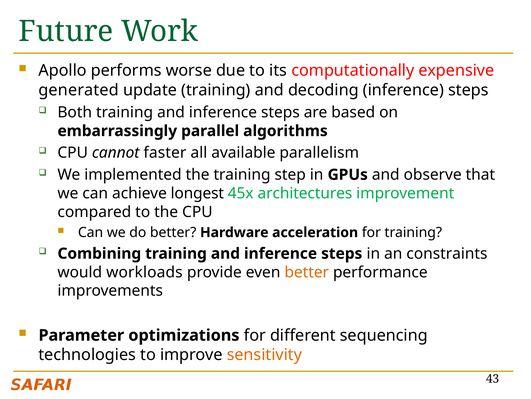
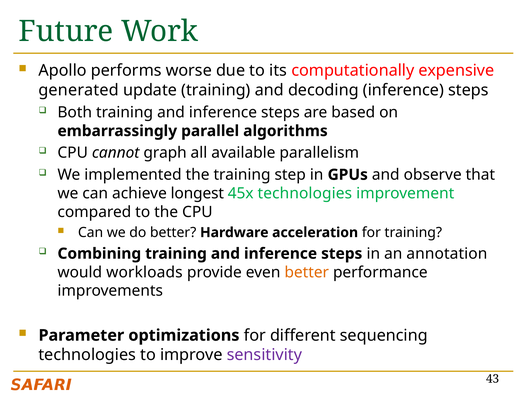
faster: faster -> graph (165, 153)
45x architectures: architectures -> technologies (305, 193)
constraints: constraints -> annotation (447, 253)
sensitivity colour: orange -> purple (264, 354)
